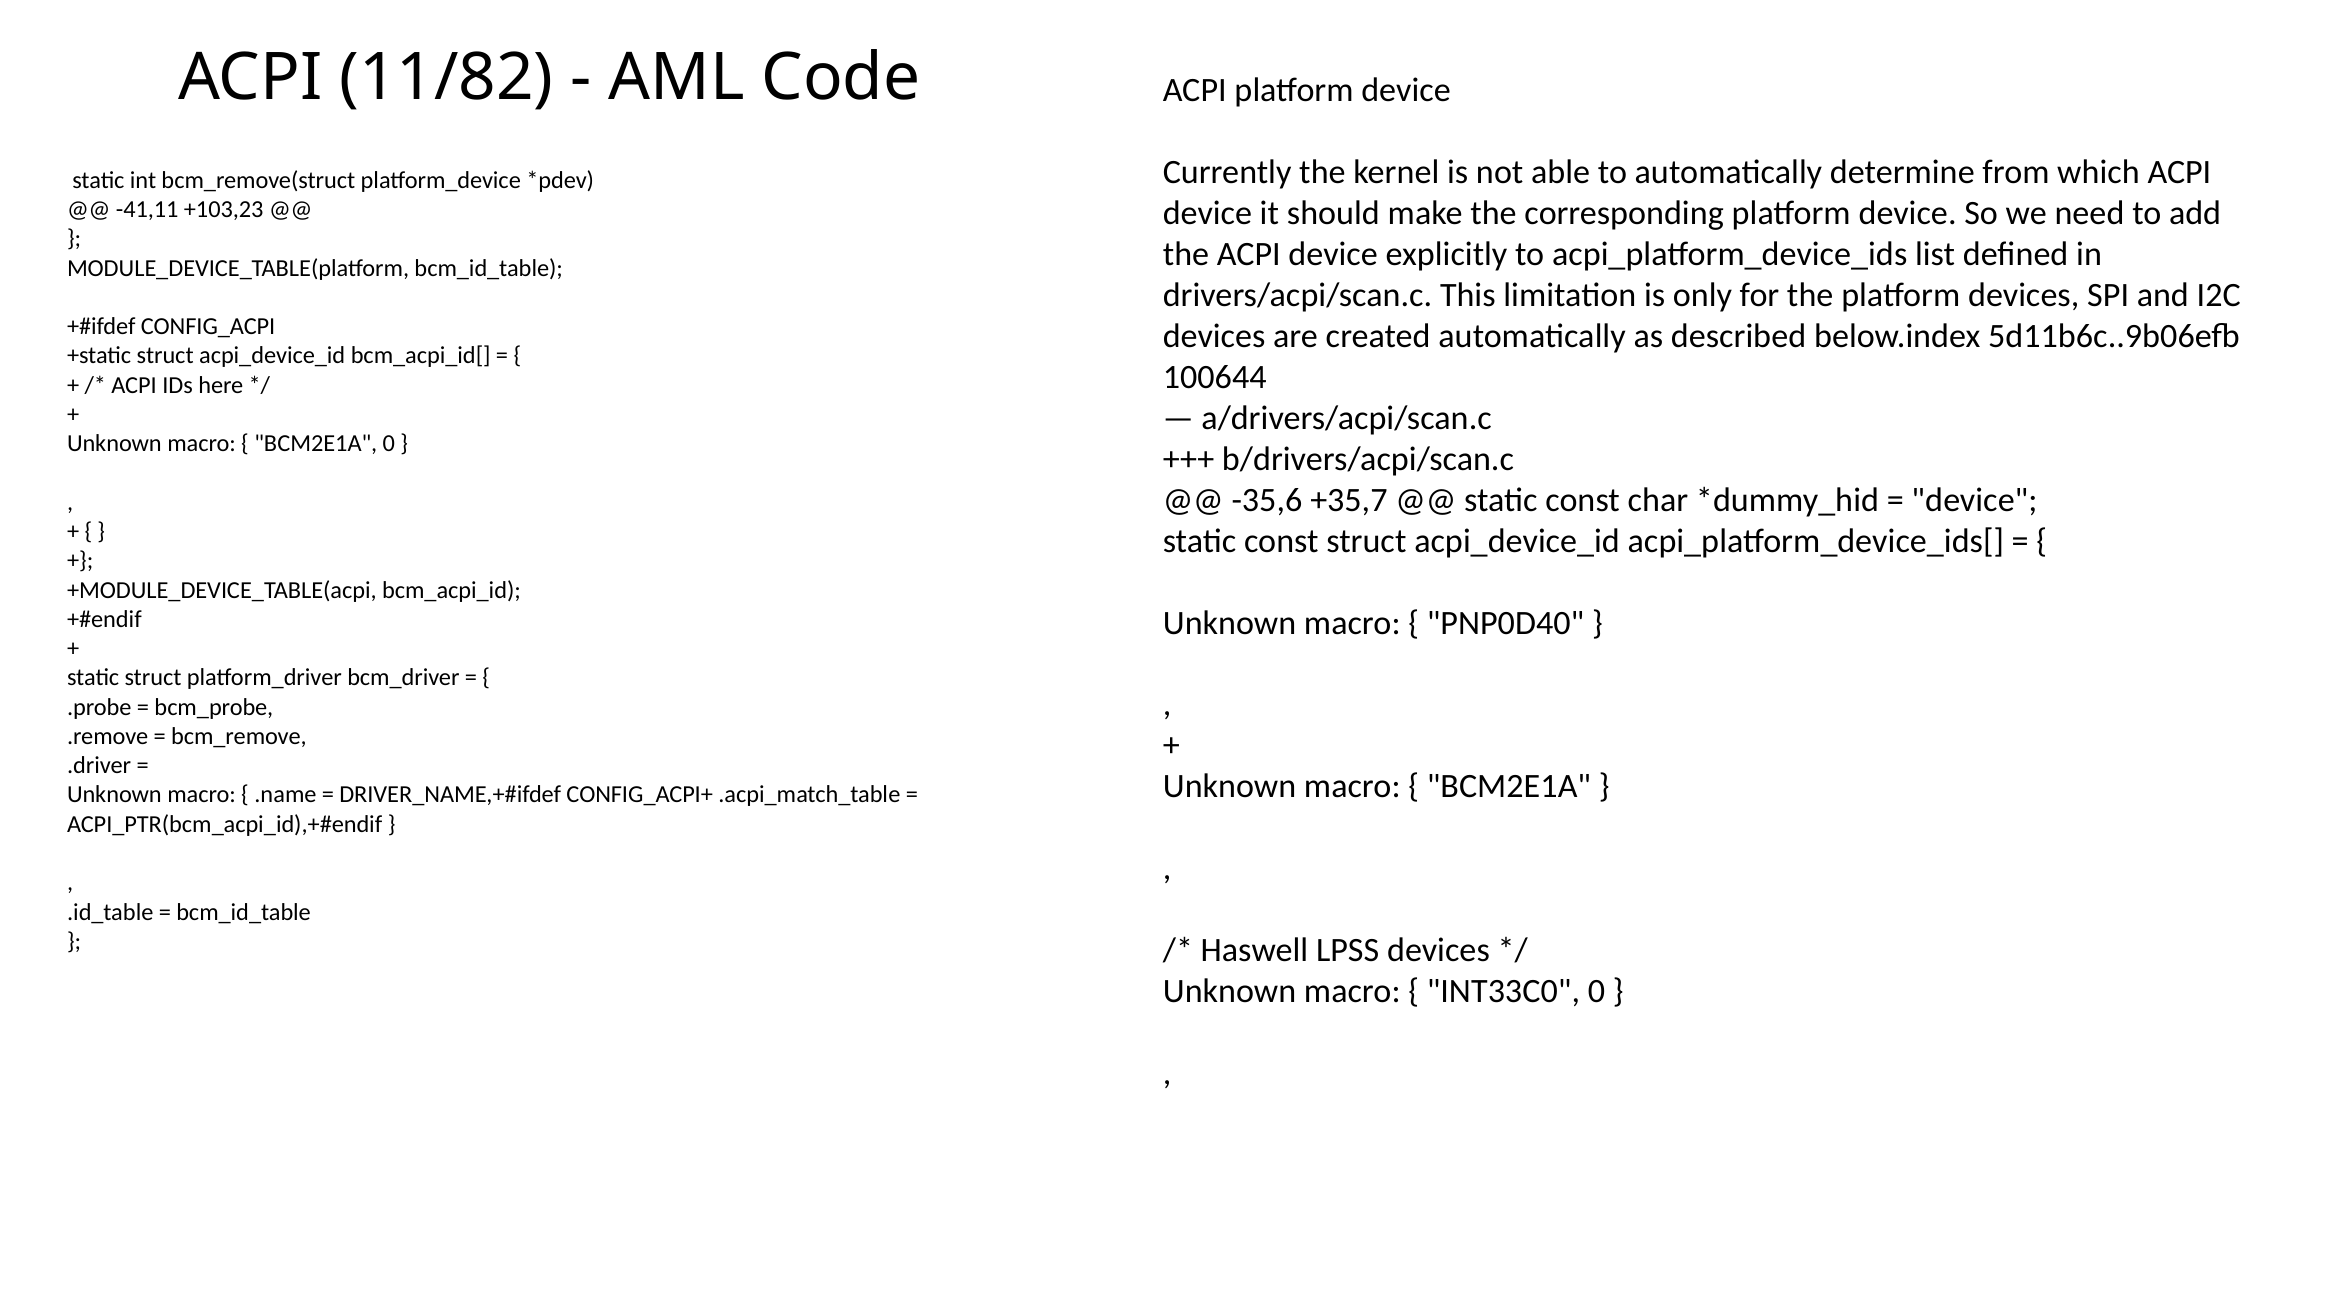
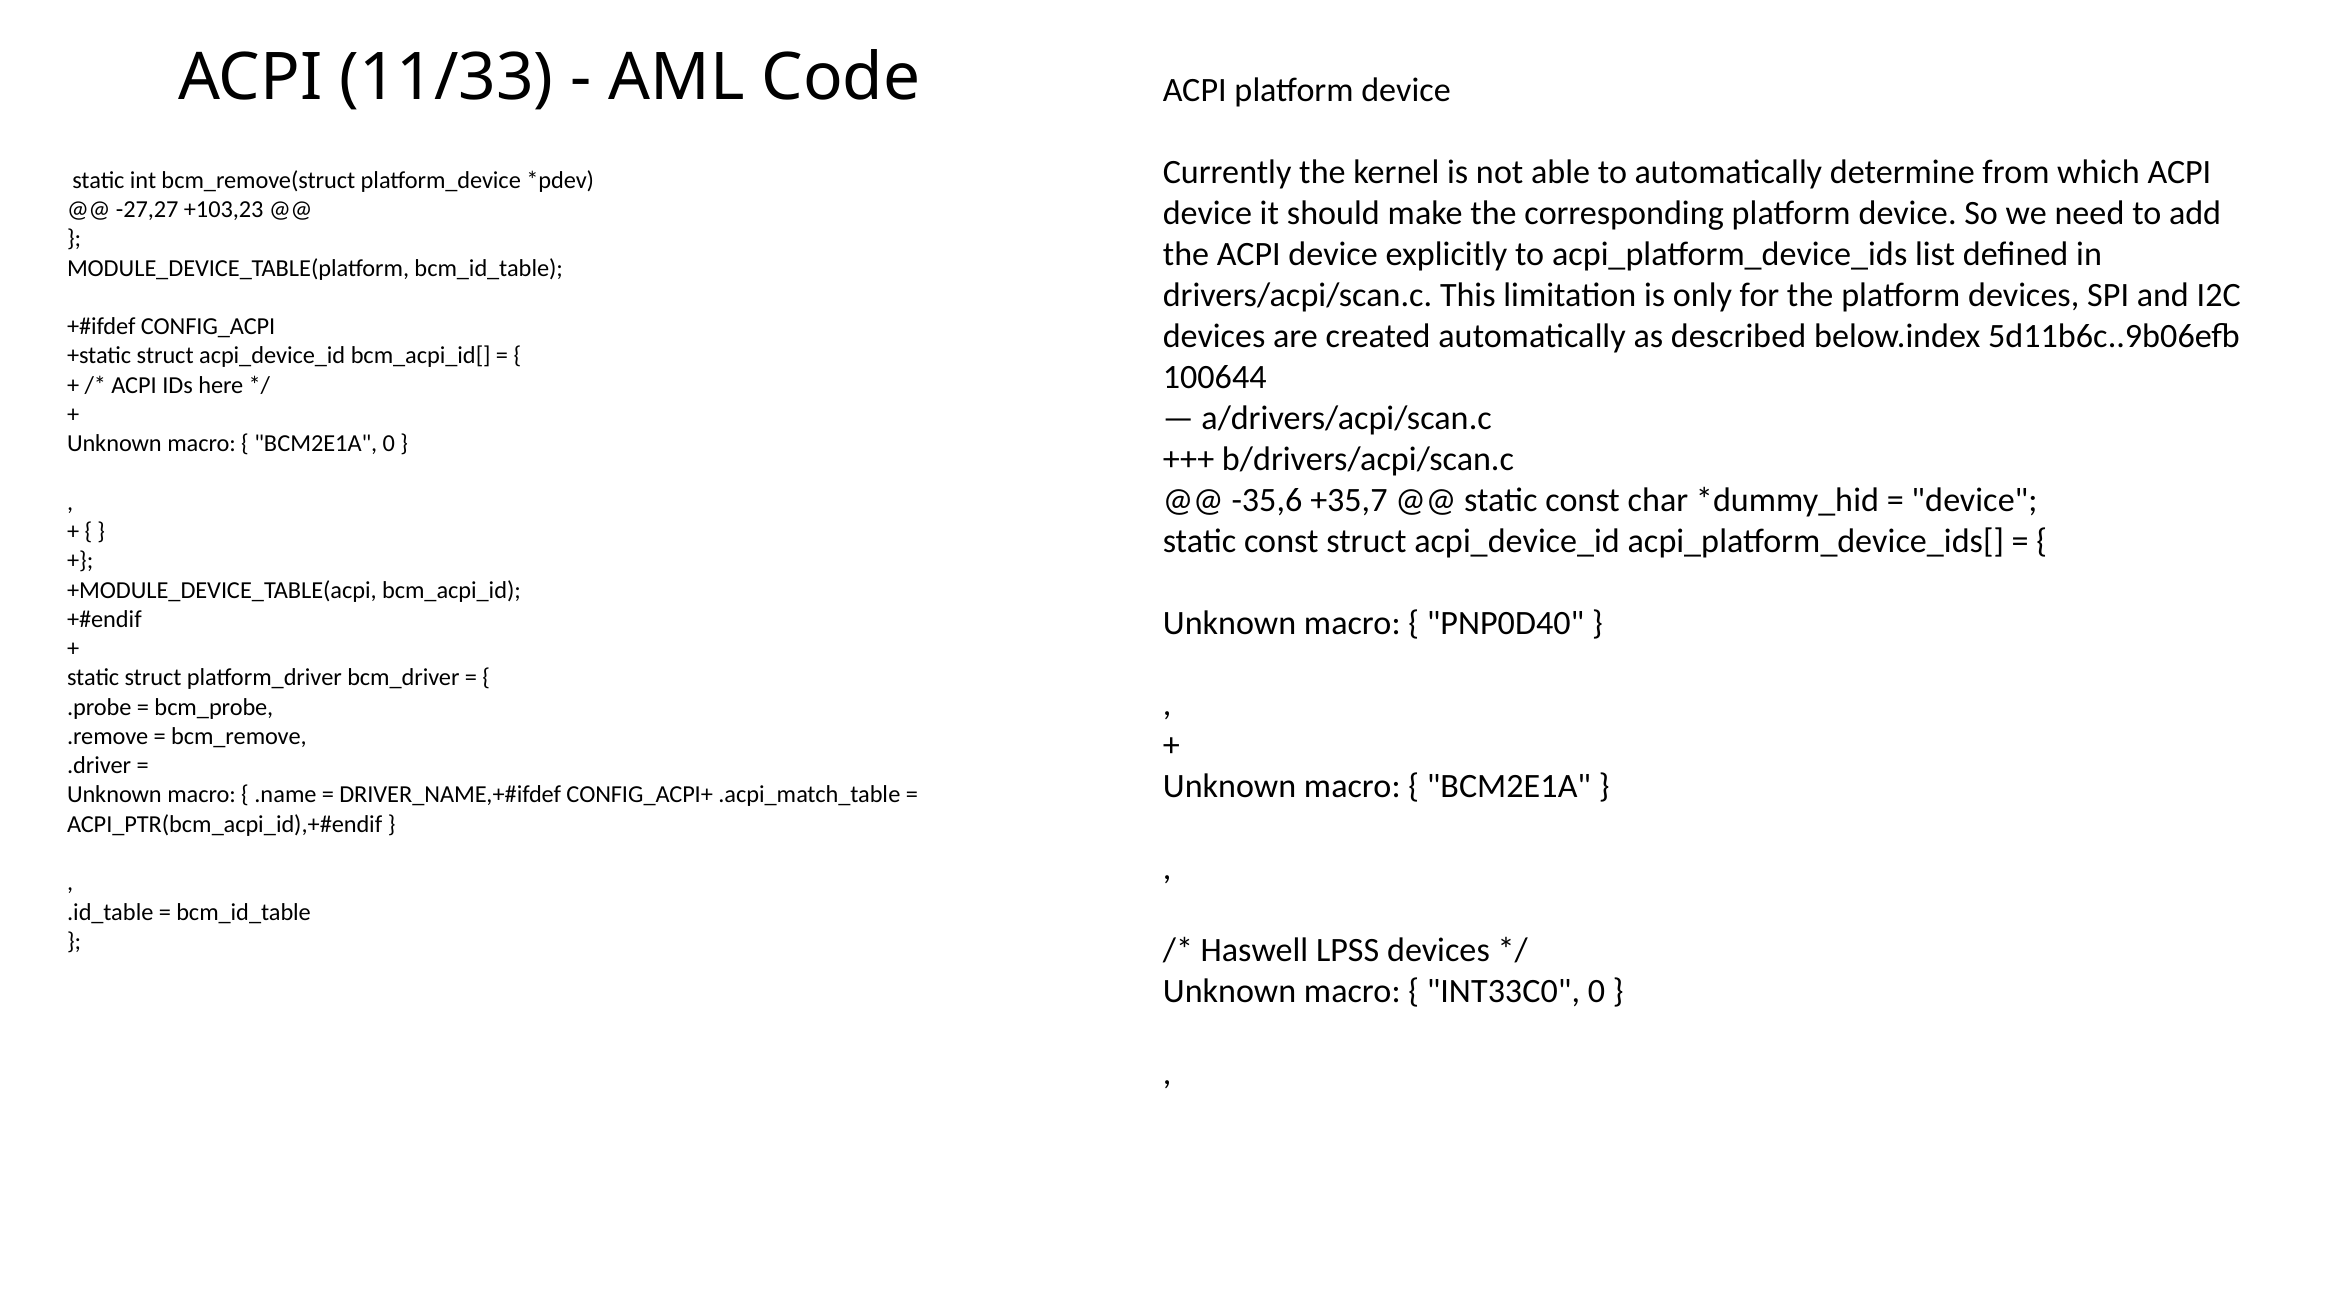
11/82: 11/82 -> 11/33 (446, 78)
-41,11: -41,11 -> -27,27 (147, 209)
